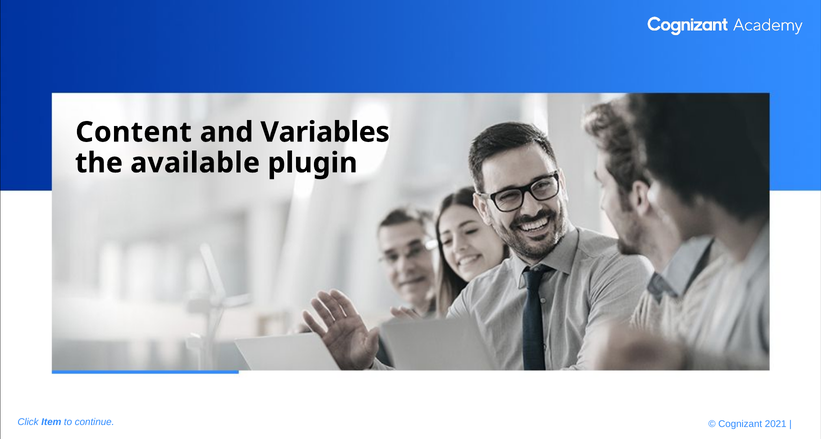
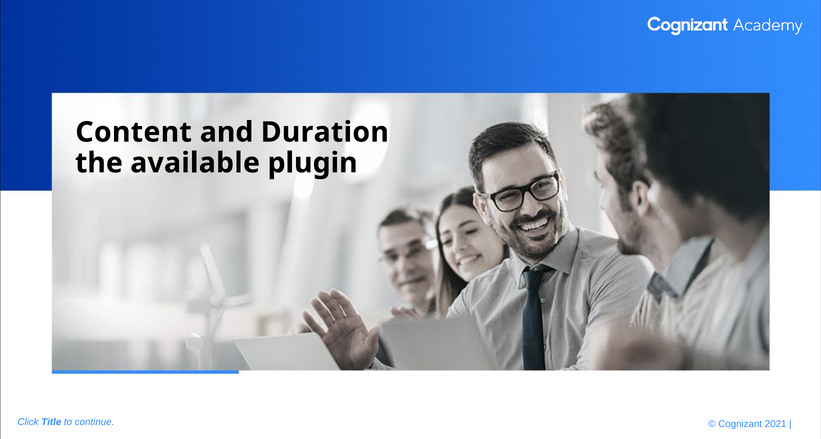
Variables: Variables -> Duration (325, 132)
Item: Item -> Title (51, 422)
